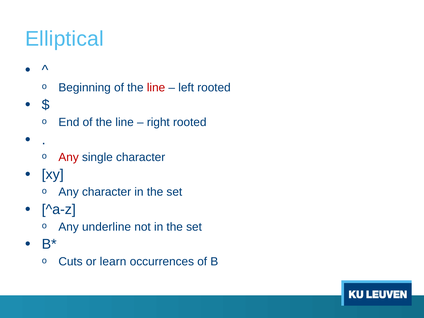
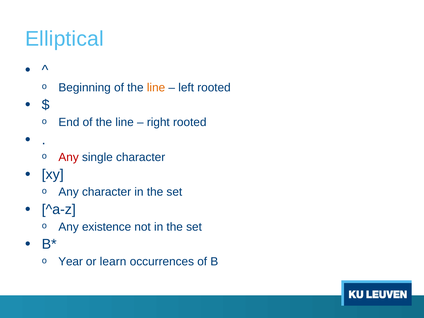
line colour: red -> orange (156, 88)
underline: underline -> existence (107, 227)
Cuts: Cuts -> Year (71, 262)
